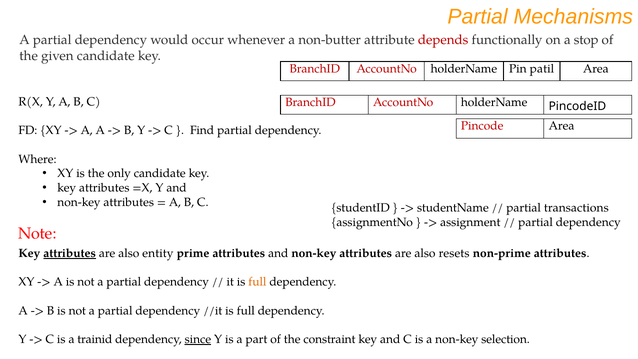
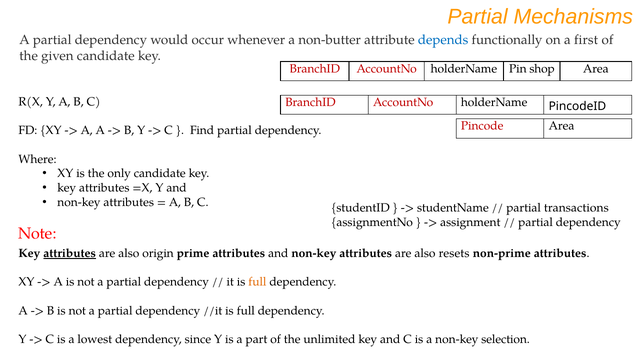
depends colour: red -> blue (443, 40)
stop: stop -> first (586, 40)
patil: patil -> shop (542, 69)
entity: entity -> origin (158, 253)
trainid: trainid -> lowest (95, 339)
since underline: present -> none (198, 339)
constraint: constraint -> unlimited (329, 339)
